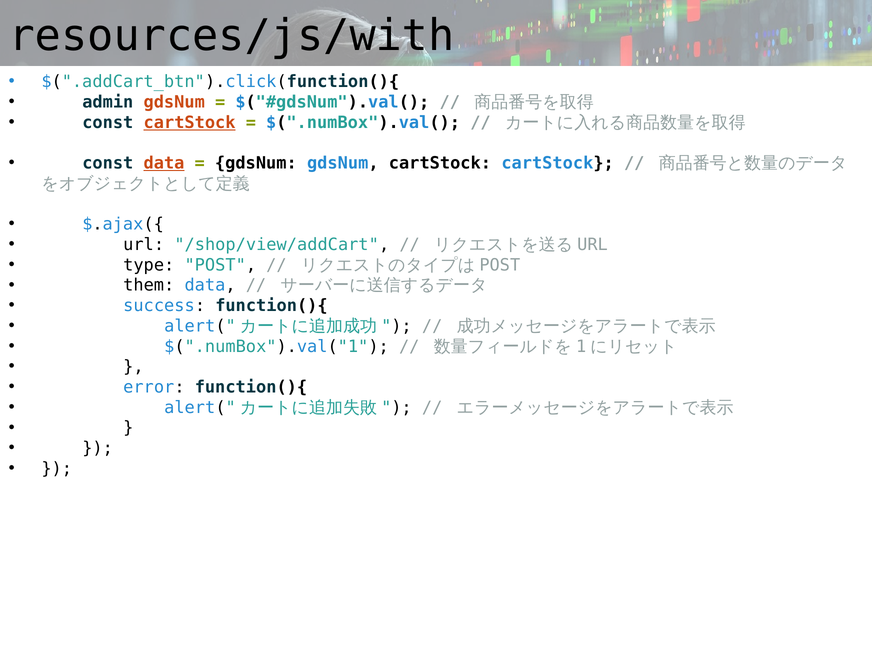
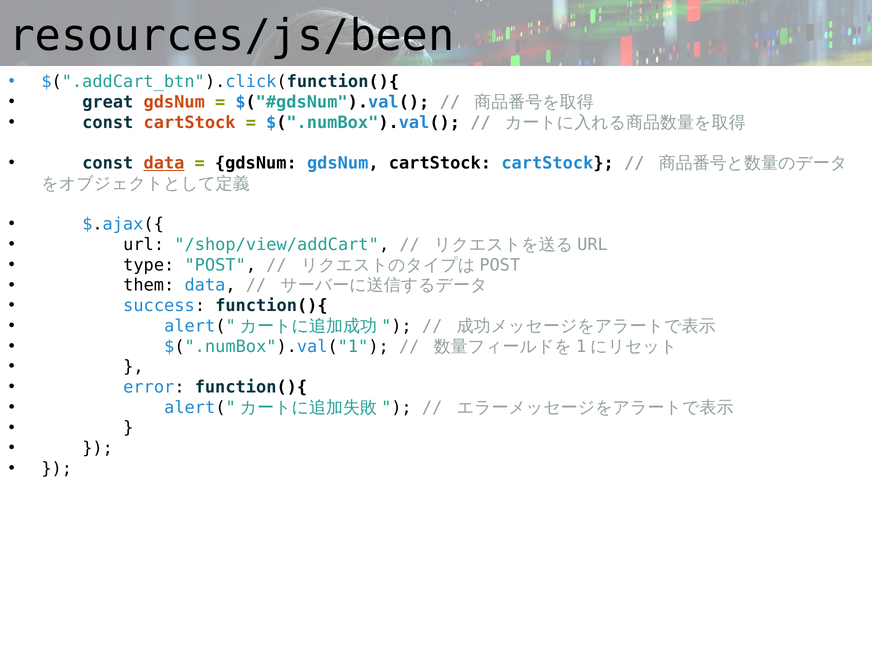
resources/js/with: resources/js/with -> resources/js/been (232, 36)
admin: admin -> great (108, 102)
cartStock underline: present -> none (190, 122)
